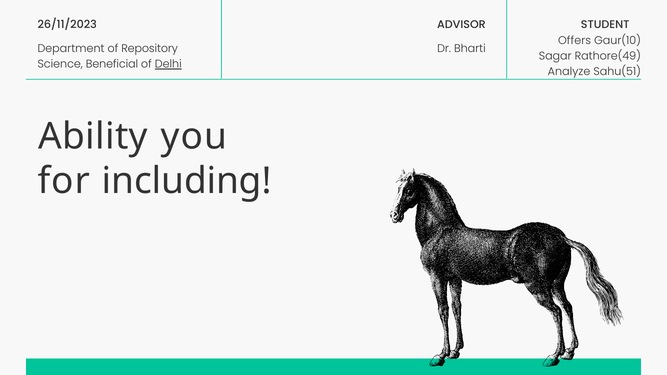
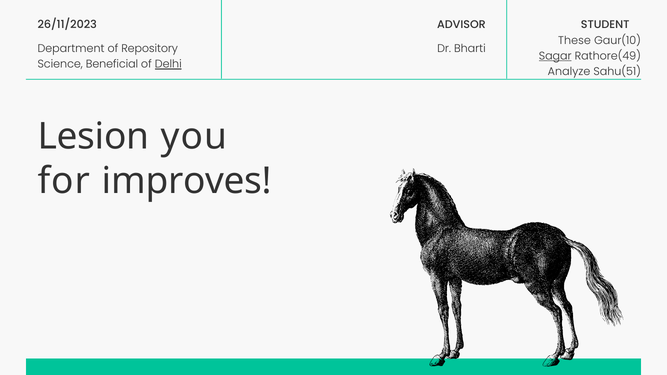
Offers: Offers -> These (575, 41)
Sagar underline: none -> present (555, 56)
Ability: Ability -> Lesion (93, 137)
including: including -> improves (187, 181)
